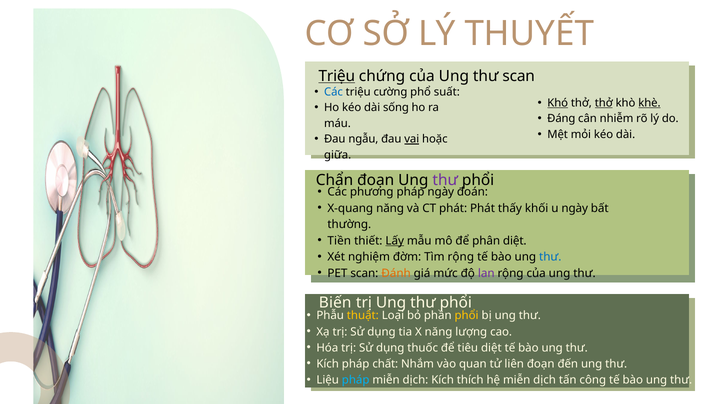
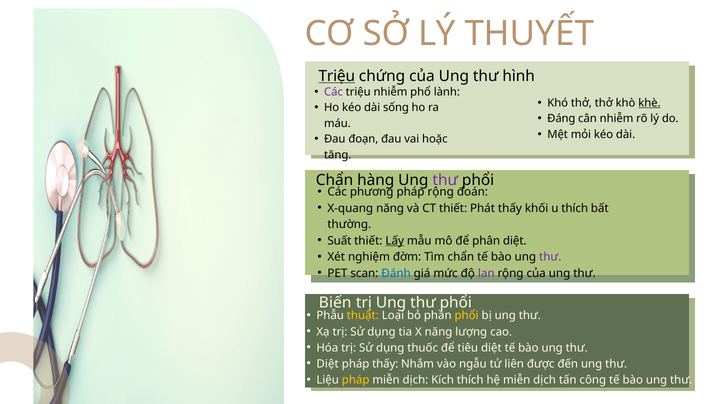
thư scan: scan -> hình (519, 76)
Các colour: blue -> purple (333, 92)
triệu cường: cường -> nhiễm (390, 92)
suất: suất -> lành (447, 92)
Khó underline: present -> none (558, 103)
thở underline: present -> none (604, 103)
ngẫu: ngẫu -> đoạn (363, 139)
vai underline: present -> none (412, 139)
giữa: giữa -> tăng (338, 155)
đoạn: đoạn -> hàng (376, 181)
pháp ngày: ngày -> rộng (441, 192)
CT phát: phát -> thiết (453, 208)
u ngày: ngày -> thích (575, 208)
Tiền: Tiền -> Suất (339, 241)
Tìm rộng: rộng -> chẩn (461, 257)
thư colour: blue -> purple (550, 257)
Đánh colour: orange -> blue (396, 274)
Kích: Kích -> Diệt (328, 364)
pháp chất: chất -> thấy (385, 364)
quan: quan -> ngẫu (473, 364)
liên đoạn: đoạn -> được (541, 364)
pháp colour: light blue -> yellow (356, 380)
